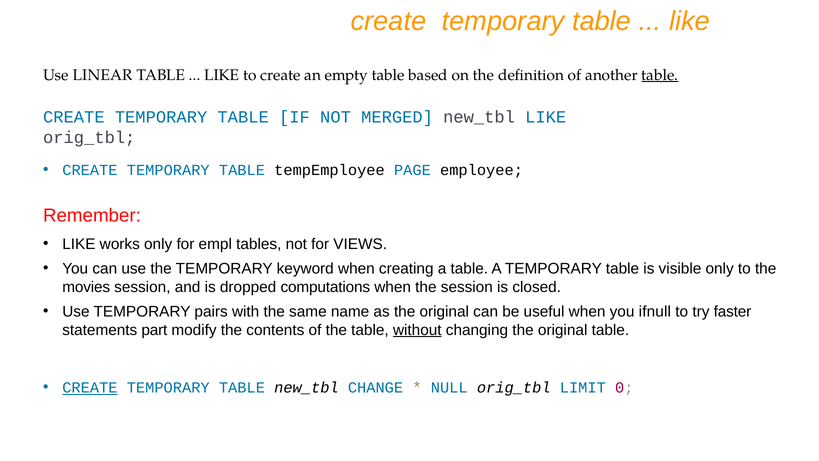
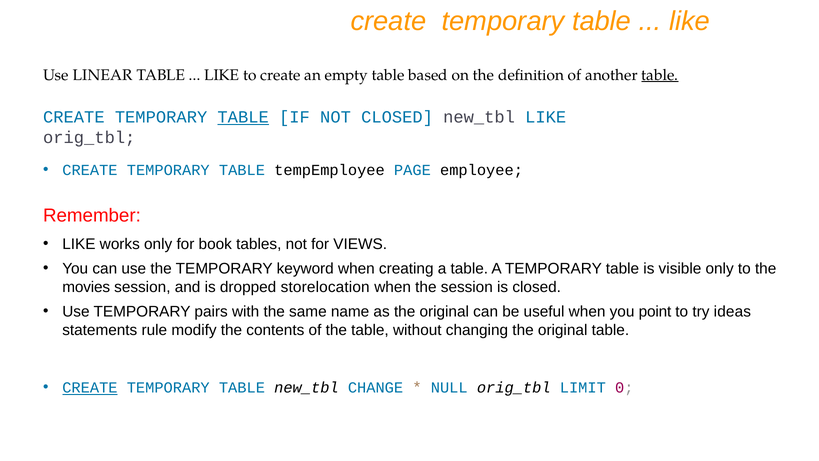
TABLE underline: none -> present (243, 117)
NOT MERGED: MERGED -> CLOSED (397, 117)
empl: empl -> book (215, 244)
computations: computations -> storelocation (325, 287)
ifnull: ifnull -> point (655, 311)
faster: faster -> ideas (732, 311)
part: part -> rule (154, 330)
without underline: present -> none (417, 330)
